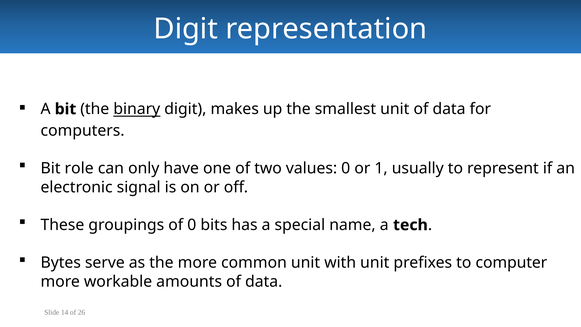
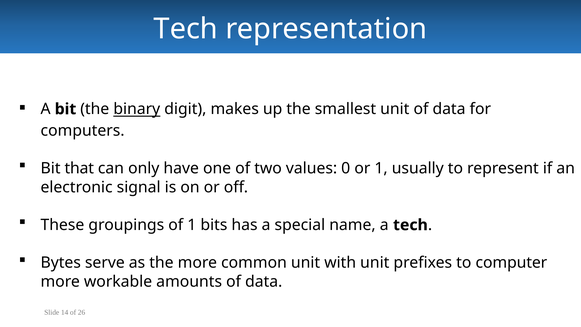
Digit: Digit -> Tech (186, 29)
role: role -> that (79, 168)
of 0: 0 -> 1 (192, 225)
